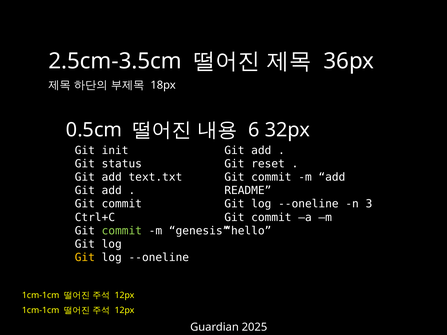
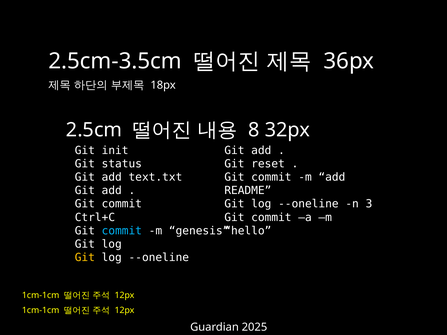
0.5cm: 0.5cm -> 2.5cm (94, 130)
6: 6 -> 8 (254, 130)
commit colour: light green -> light blue (122, 231)
